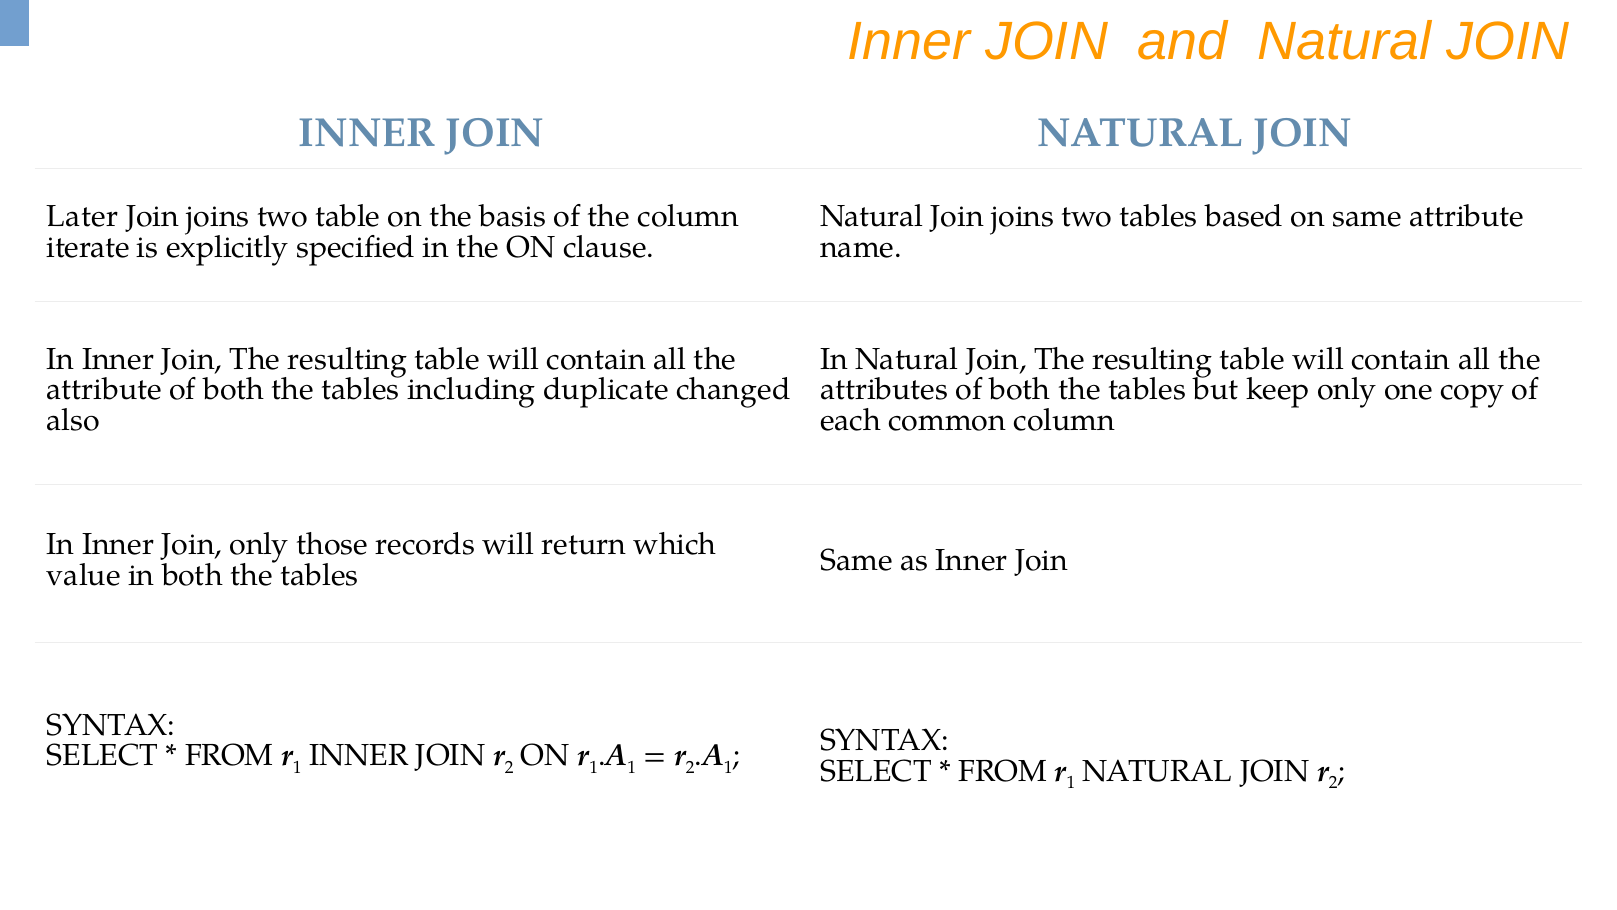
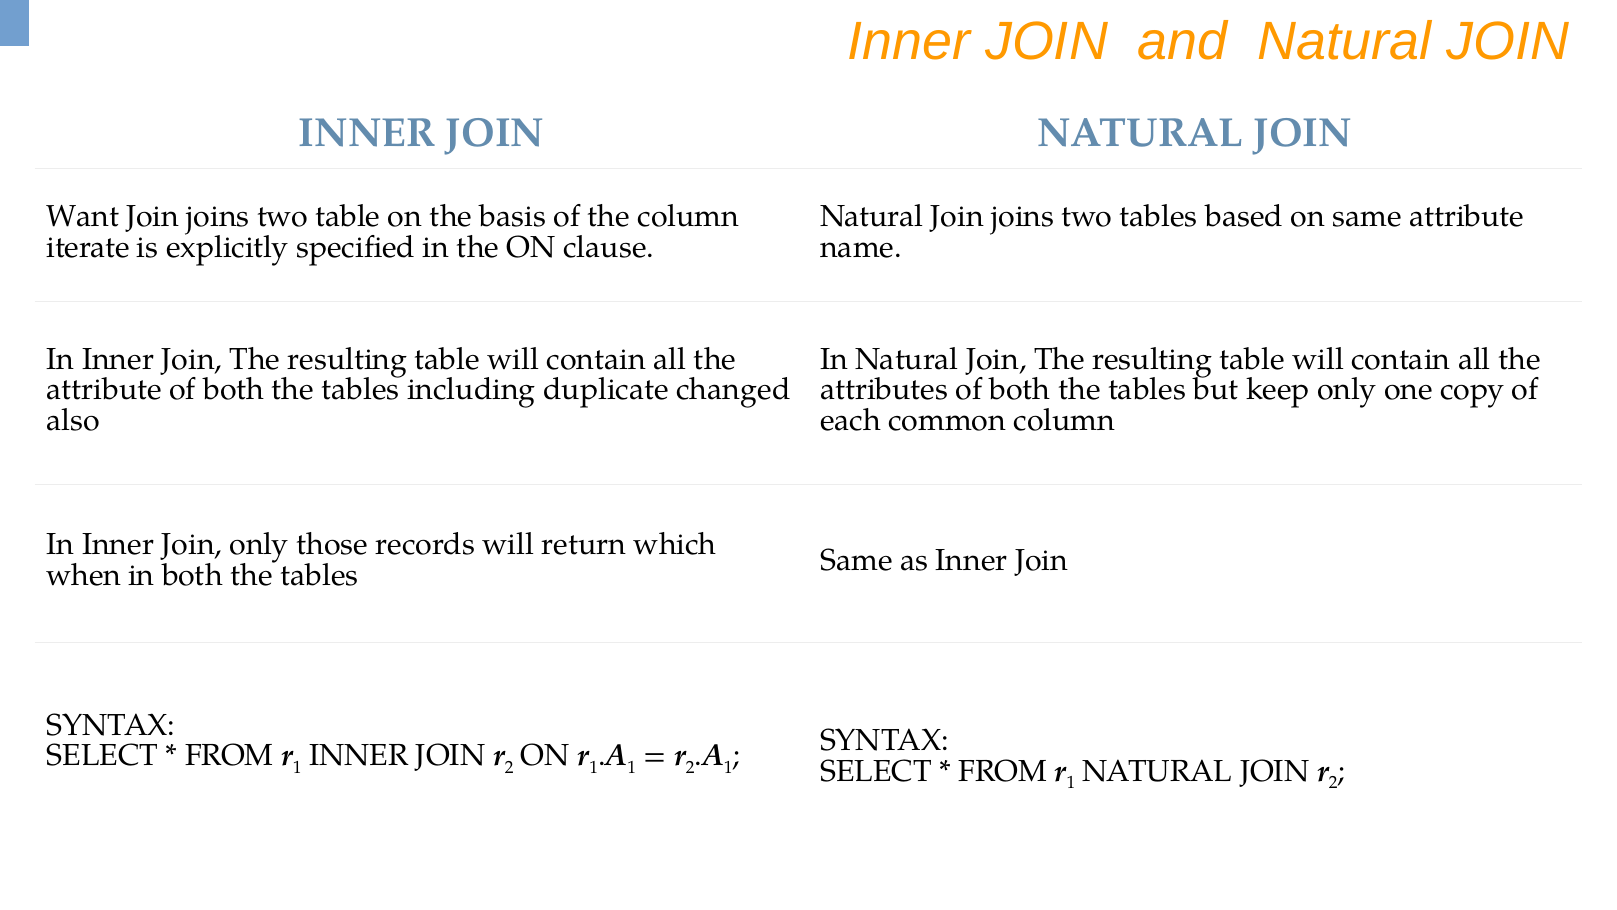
Later: Later -> Want (83, 217)
value: value -> when (84, 575)
